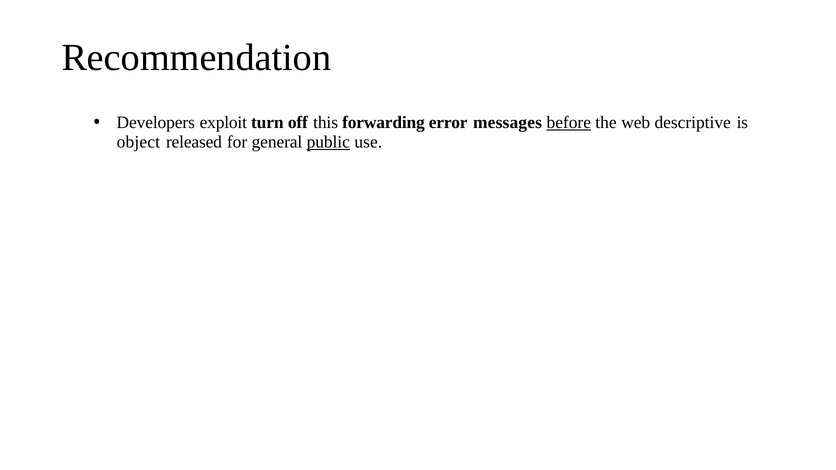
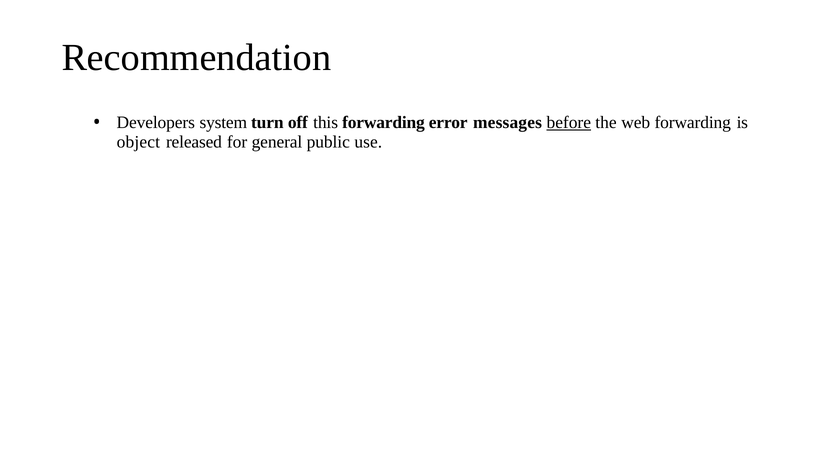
exploit: exploit -> system (223, 122)
web descriptive: descriptive -> forwarding (693, 122)
public underline: present -> none (328, 142)
